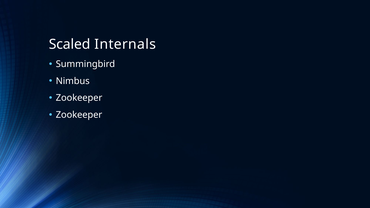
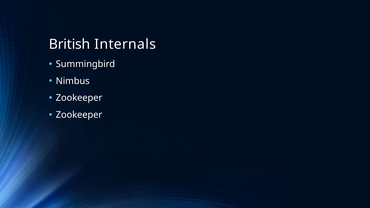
Scaled: Scaled -> British (70, 44)
